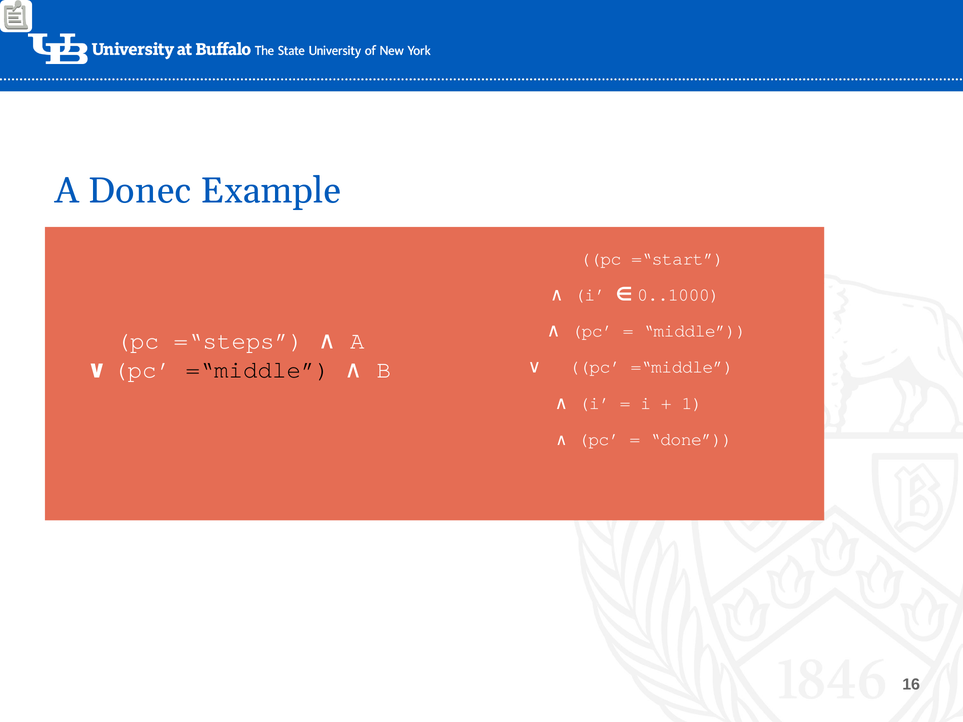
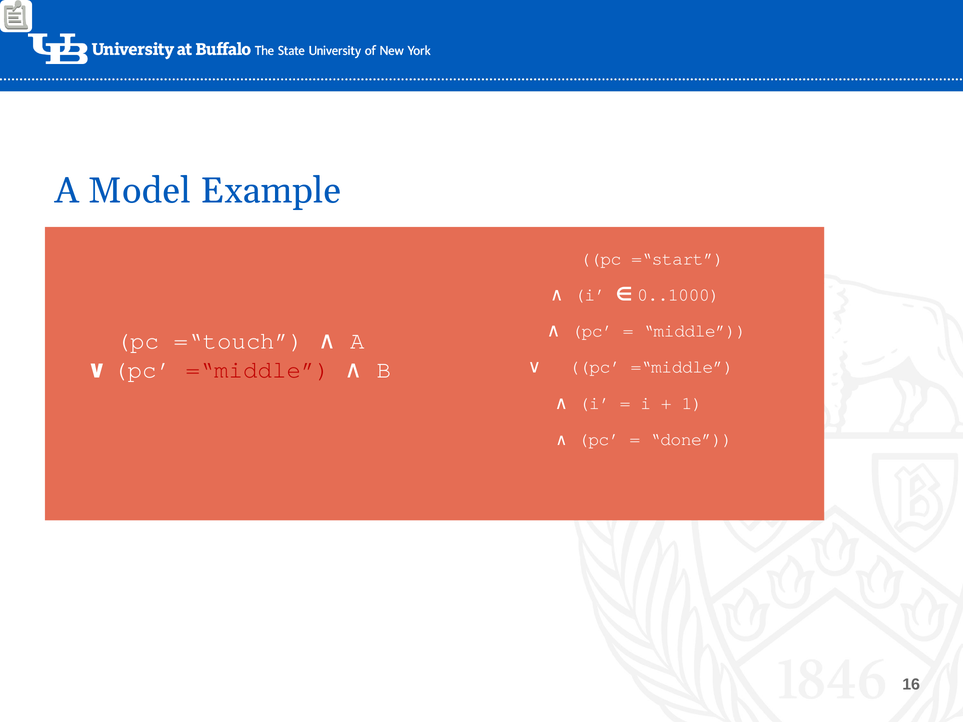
Donec: Donec -> Model (140, 191)
=“steps: =“steps -> =“touch (239, 341)
=“middle colour: black -> red (258, 370)
